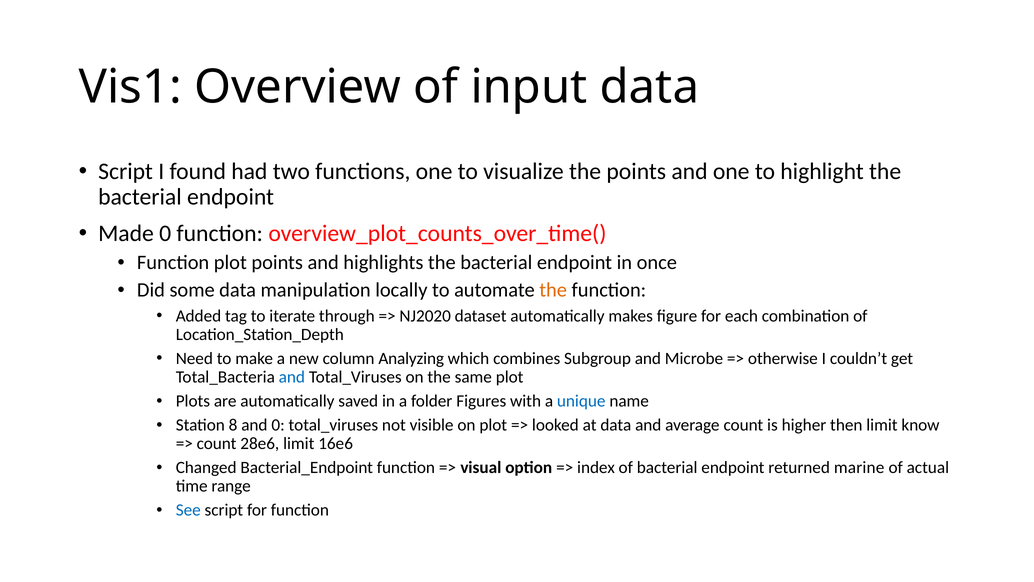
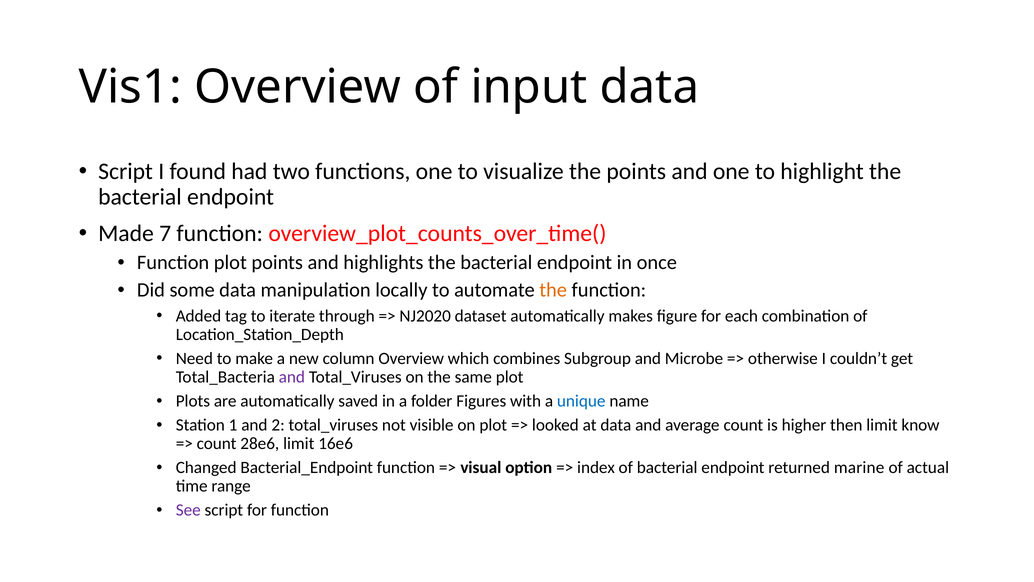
Made 0: 0 -> 7 (165, 233)
column Analyzing: Analyzing -> Overview (411, 358)
and colour: blue -> purple (292, 377)
8: 8 -> 1 (233, 425)
and 0: 0 -> 2 (278, 425)
See colour: blue -> purple (188, 510)
